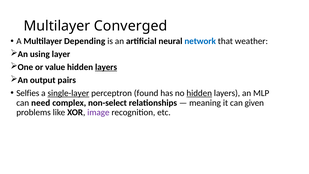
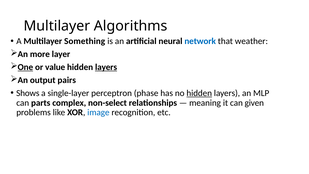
Converged: Converged -> Algorithms (131, 26)
Depending: Depending -> Something (85, 41)
using: using -> more (40, 54)
One underline: none -> present (25, 67)
Selfies: Selfies -> Shows (28, 93)
single-layer underline: present -> none (68, 93)
found: found -> phase (146, 93)
need: need -> parts (41, 103)
image colour: purple -> blue (98, 112)
